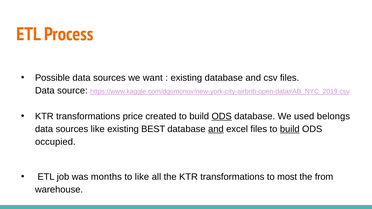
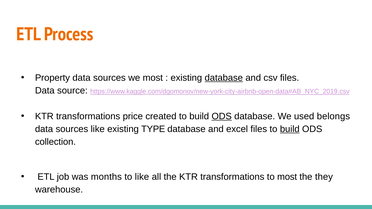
Possible: Possible -> Property (52, 78)
we want: want -> most (153, 78)
database underline: none -> present (224, 78)
BEST: BEST -> TYPE (153, 129)
and underline: present -> none (216, 129)
occupied: occupied -> collection (55, 142)
from: from -> they (324, 177)
